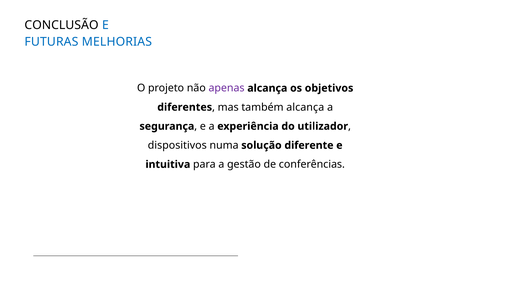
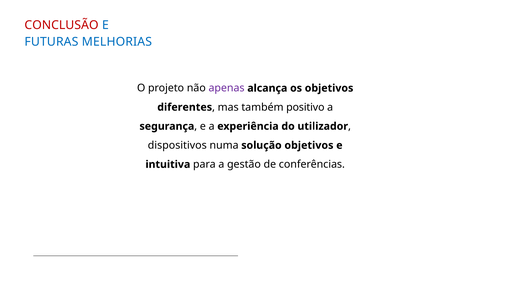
CONCLUSÃO colour: black -> red (62, 25)
também alcança: alcança -> positivo (305, 107)
solução diferente: diferente -> objetivos (309, 145)
